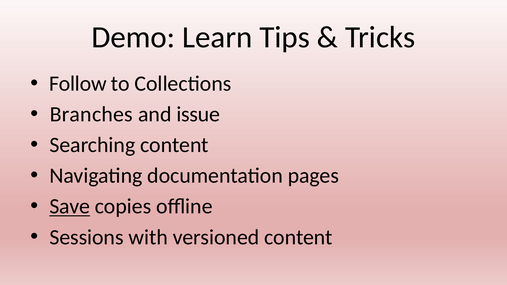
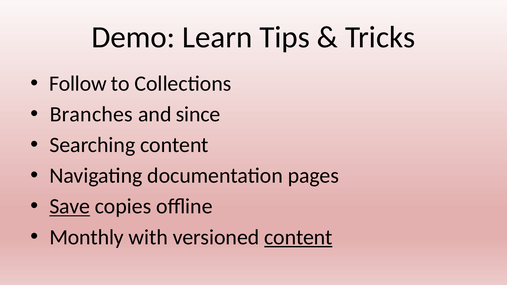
issue: issue -> since (198, 114)
Sessions: Sessions -> Monthly (87, 237)
content underline: none -> present (298, 237)
